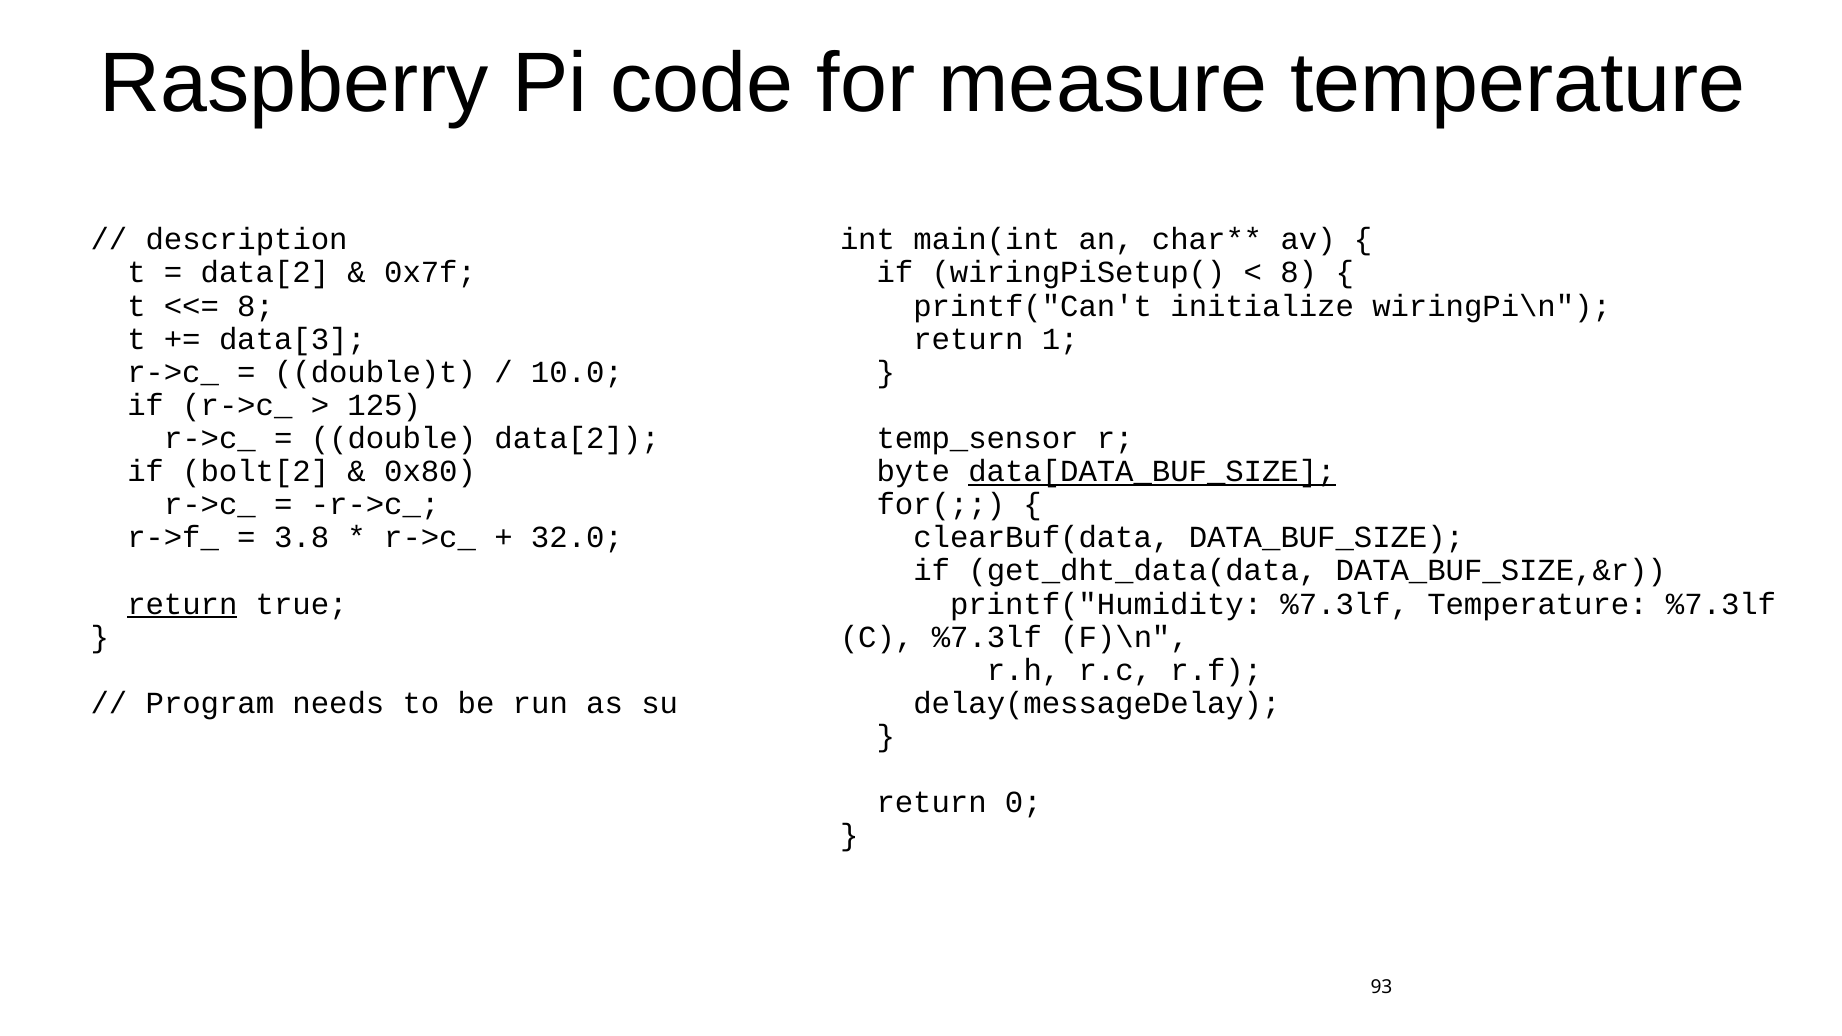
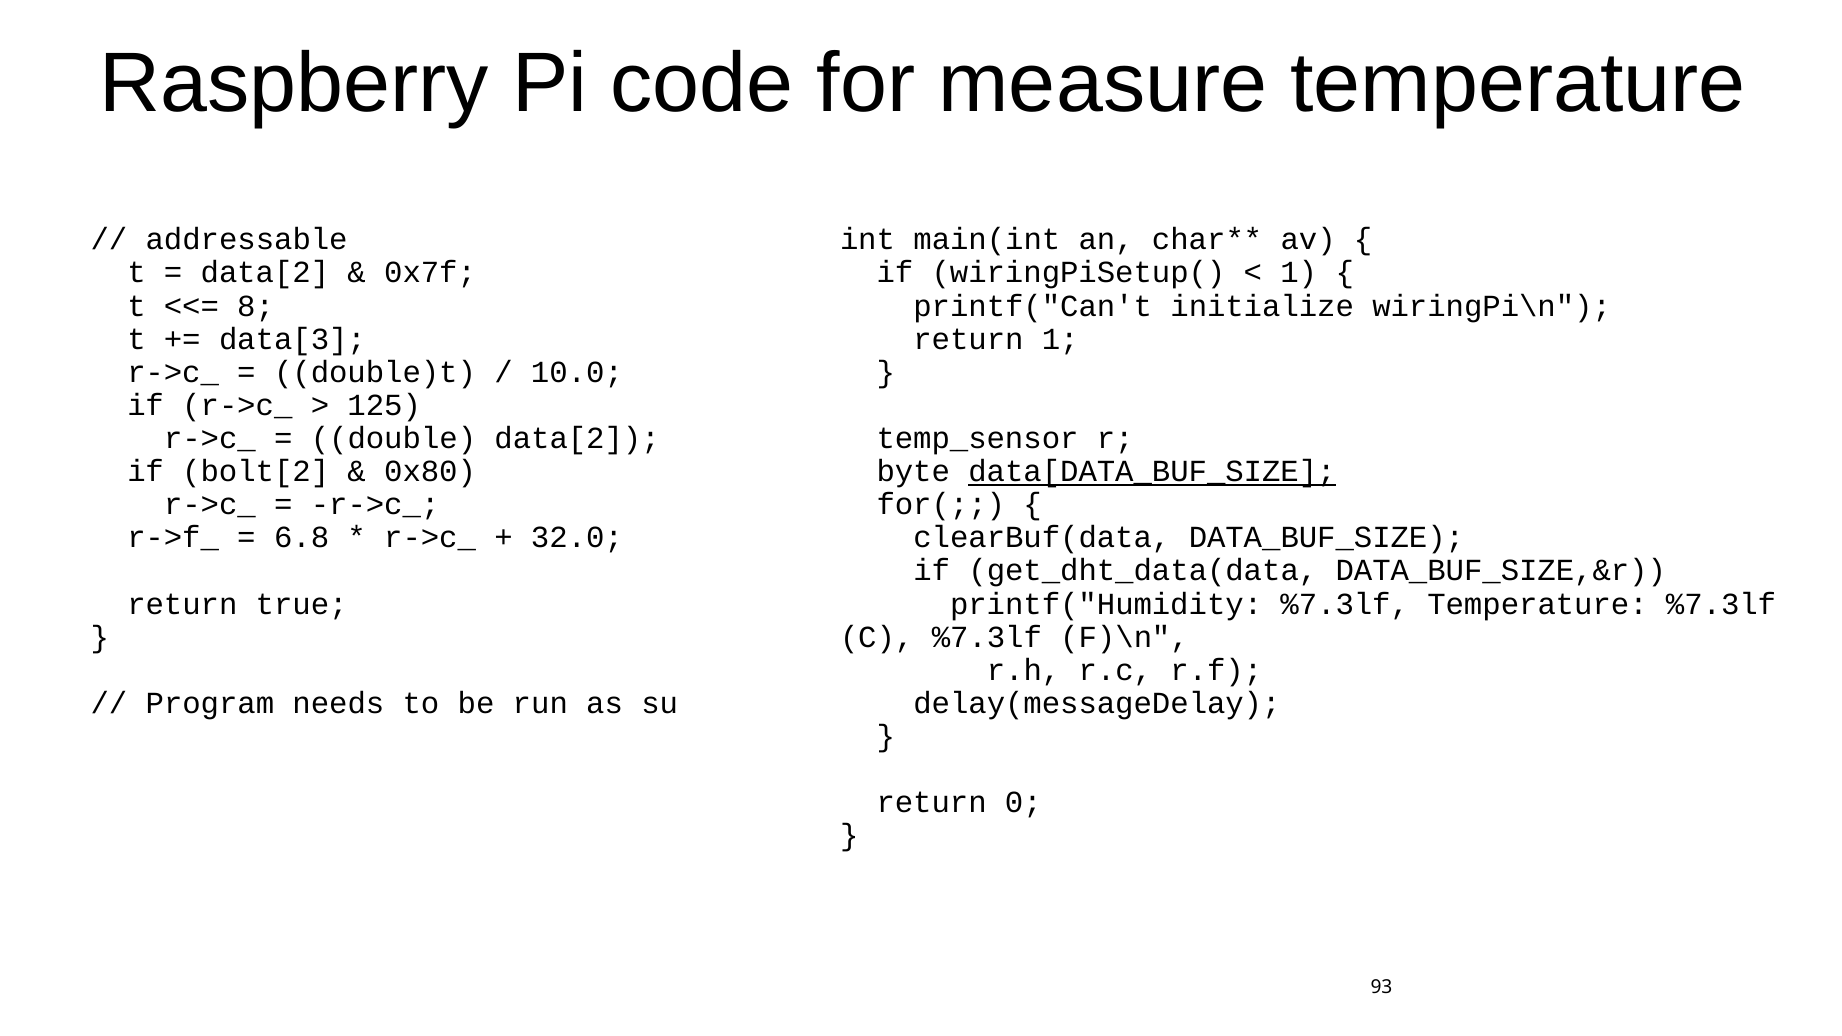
description: description -> addressable (247, 240)
8: 8 -> 1 (1299, 273)
3.8: 3.8 -> 6.8 (302, 538)
return underline: present -> none (182, 604)
